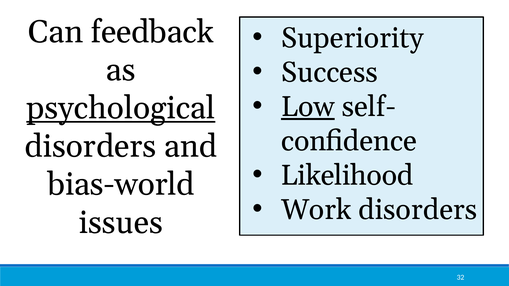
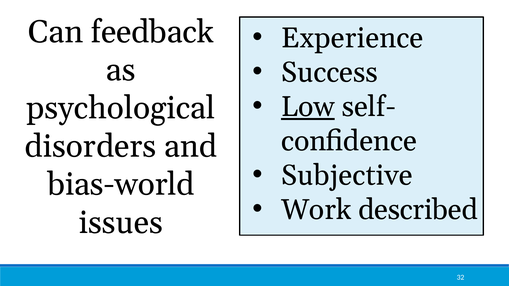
Superiority: Superiority -> Experience (352, 38)
psychological underline: present -> none (121, 108)
Likelihood: Likelihood -> Subjective (347, 176)
Work disorders: disorders -> described (418, 210)
